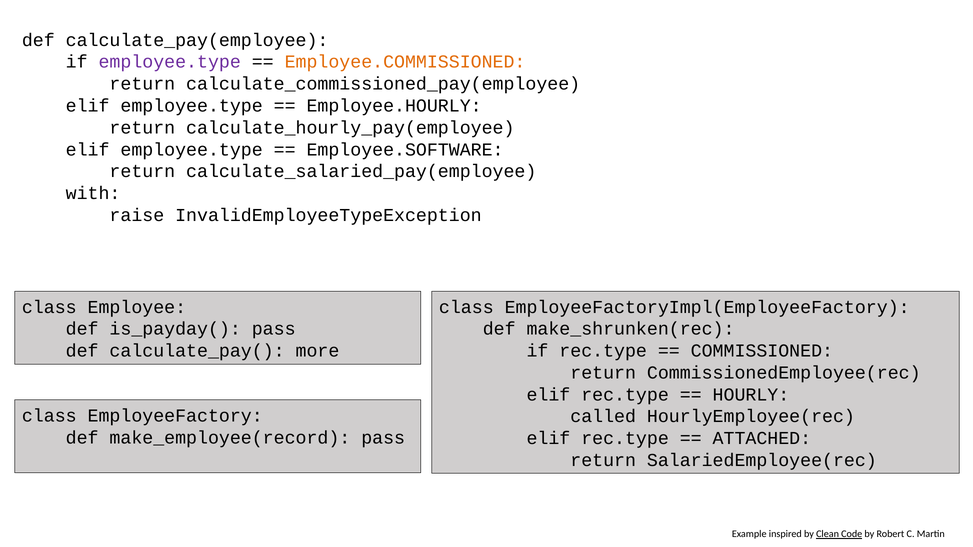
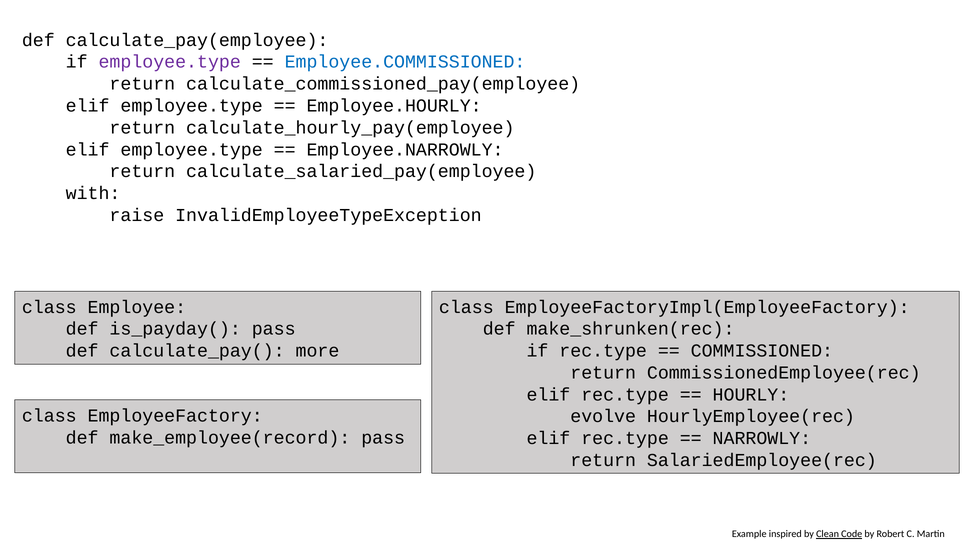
Employee.COMMISSIONED colour: orange -> blue (405, 62)
Employee.SOFTWARE: Employee.SOFTWARE -> Employee.NARROWLY (405, 150)
called: called -> evolve (603, 417)
ATTACHED: ATTACHED -> NARROWLY (762, 439)
